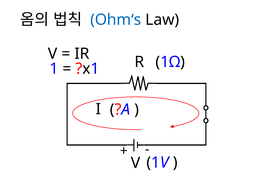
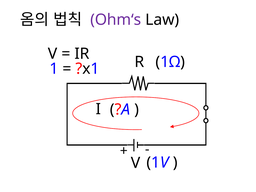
Ohm‘s colour: blue -> purple (116, 20)
